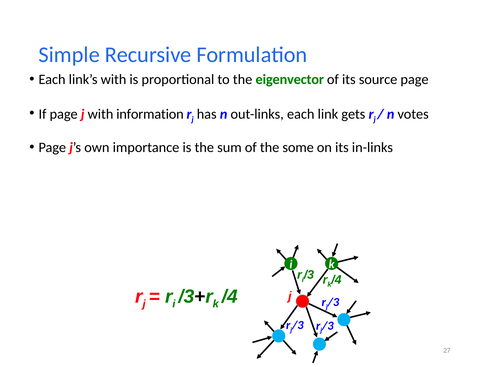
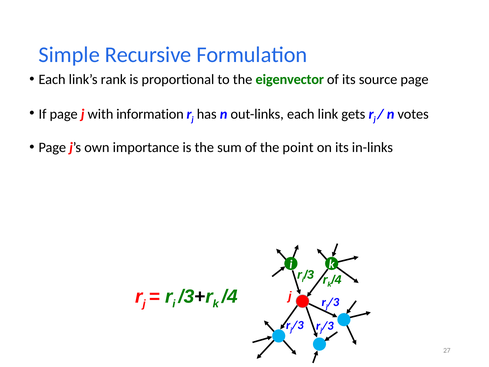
link’s with: with -> rank (114, 79)
some: some -> point (298, 147)
